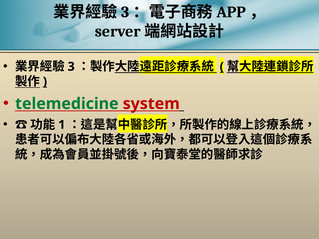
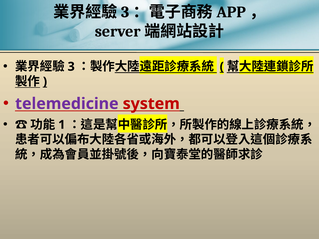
telemedicine colour: green -> purple (67, 104)
